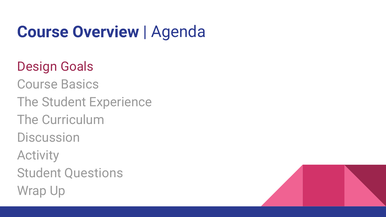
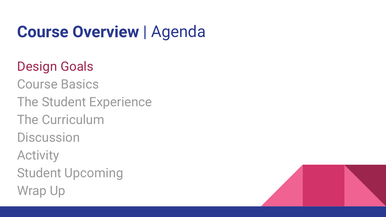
Questions: Questions -> Upcoming (94, 173)
